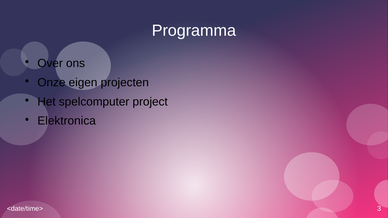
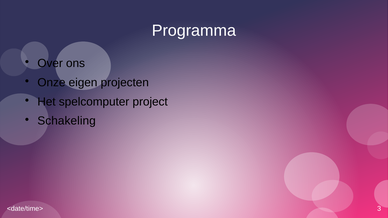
Elektronica: Elektronica -> Schakeling (67, 121)
